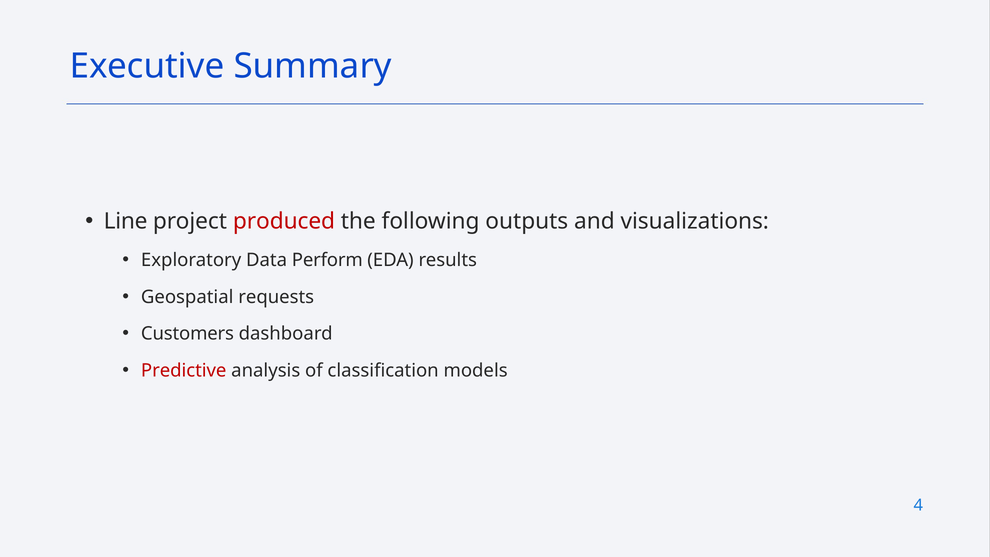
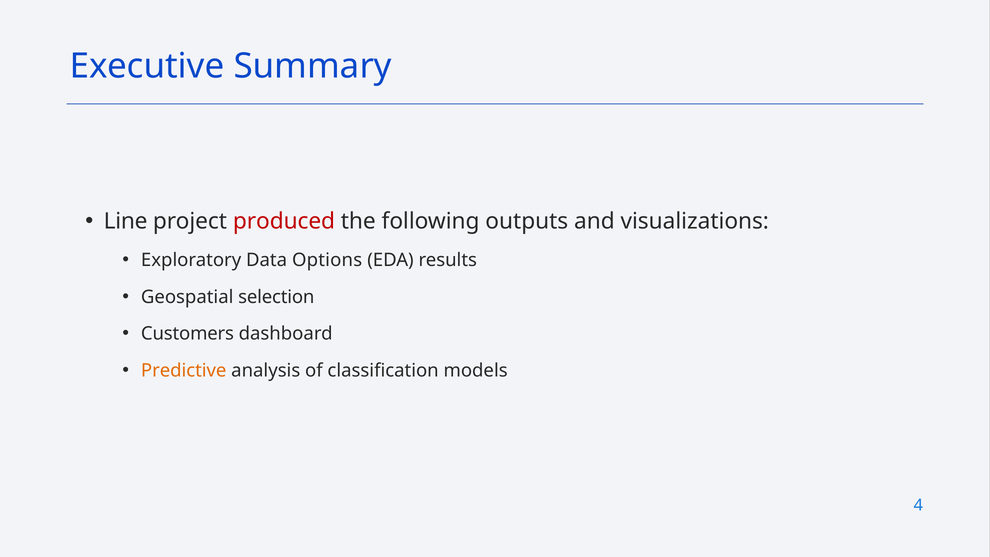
Perform: Perform -> Options (327, 260)
requests: requests -> selection (276, 297)
Predictive colour: red -> orange (184, 370)
